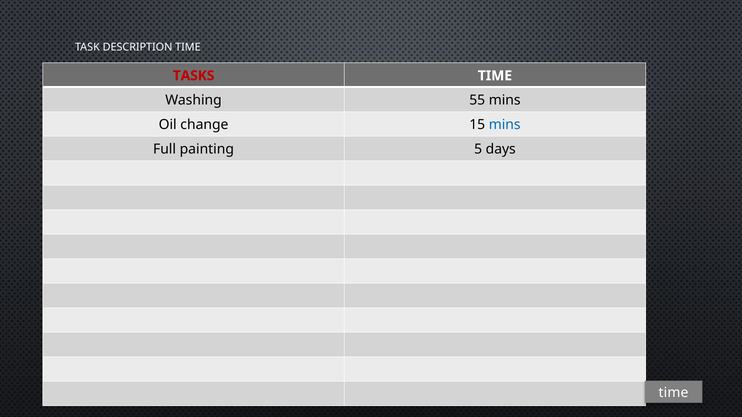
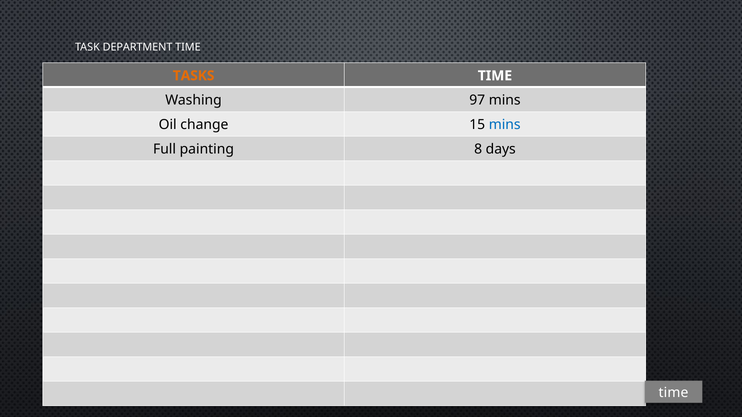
DESCRIPTION: DESCRIPTION -> DEPARTMENT (138, 47)
TASKS colour: red -> orange (194, 76)
55: 55 -> 97 (477, 100)
5: 5 -> 8 (478, 149)
